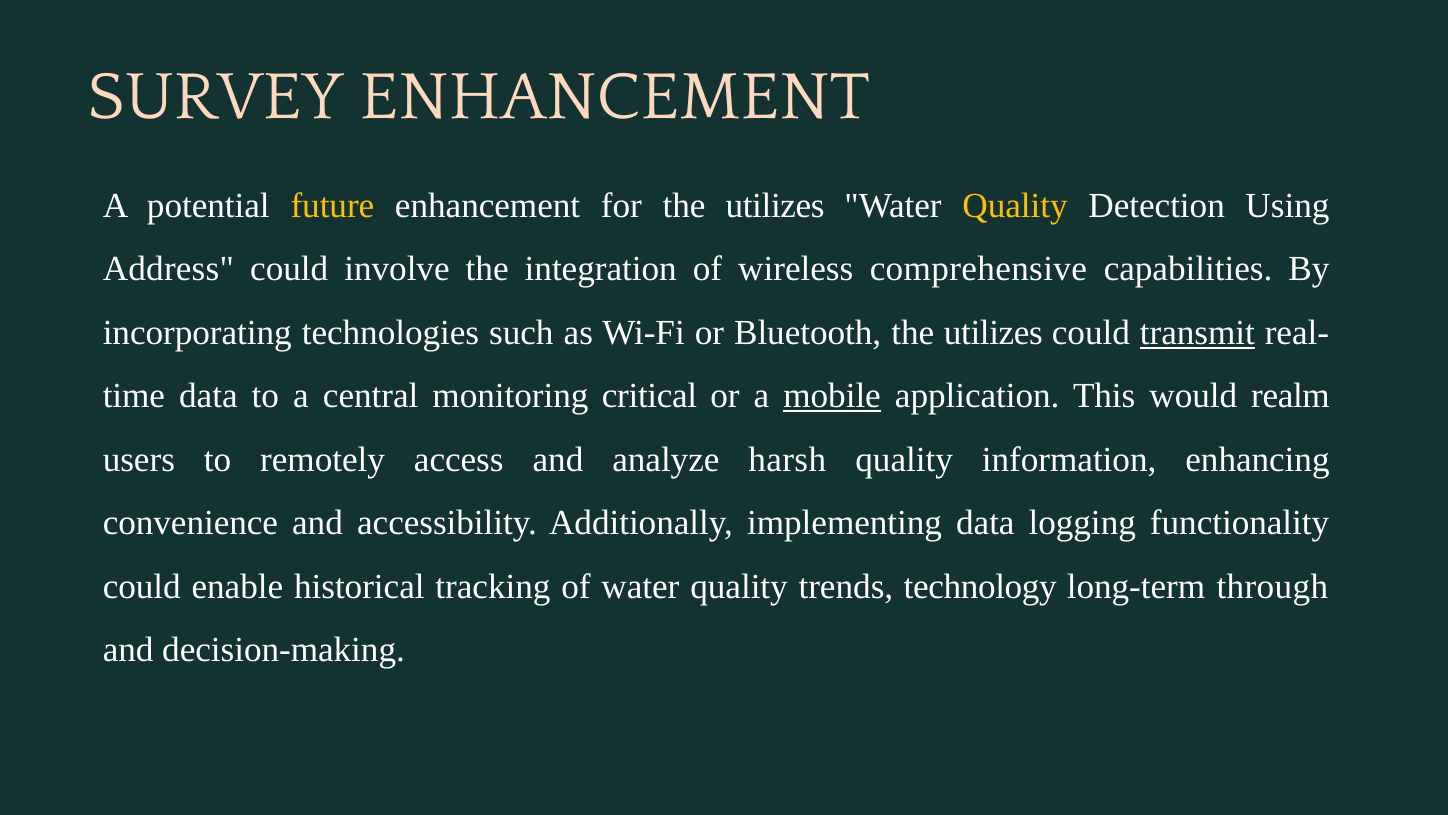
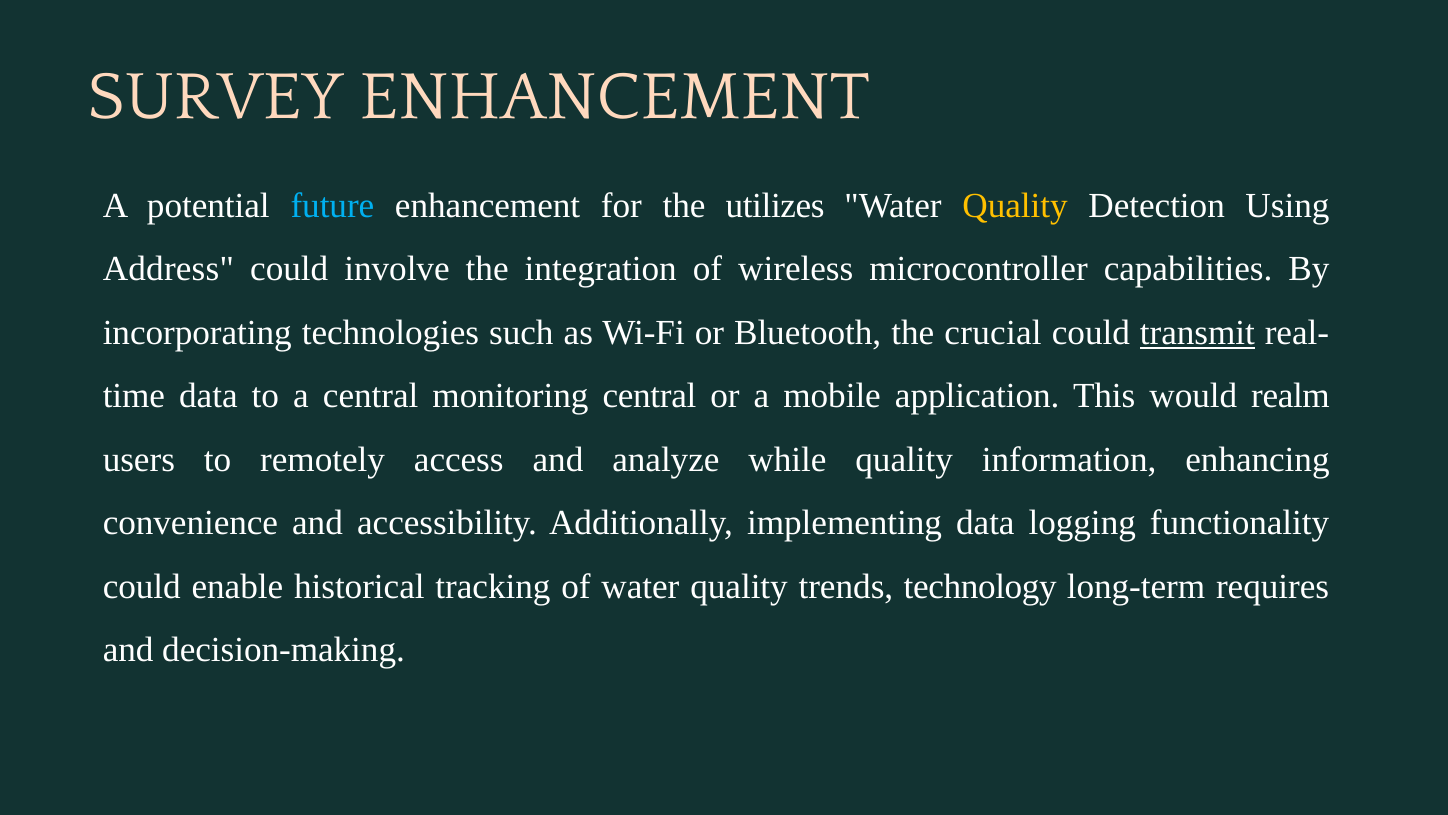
future colour: yellow -> light blue (332, 206)
comprehensive: comprehensive -> microcontroller (979, 269)
Bluetooth the utilizes: utilizes -> crucial (993, 333)
monitoring critical: critical -> central (649, 396)
mobile underline: present -> none (832, 396)
harsh: harsh -> while (787, 459)
through: through -> requires (1273, 586)
